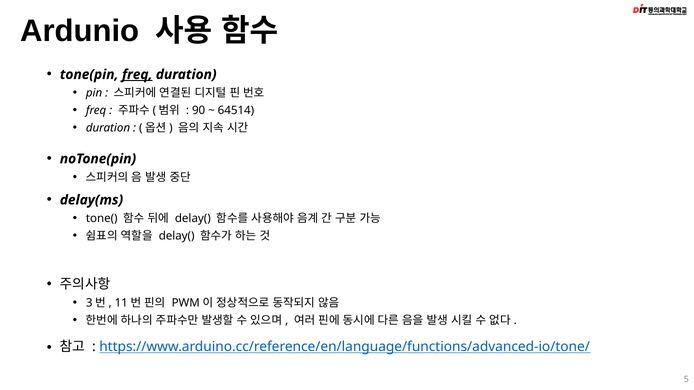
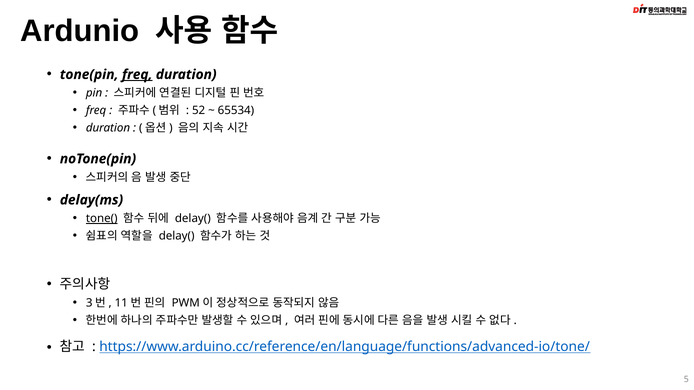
90: 90 -> 52 (199, 111)
64514: 64514 -> 65534 (236, 111)
tone( underline: none -> present (102, 219)
